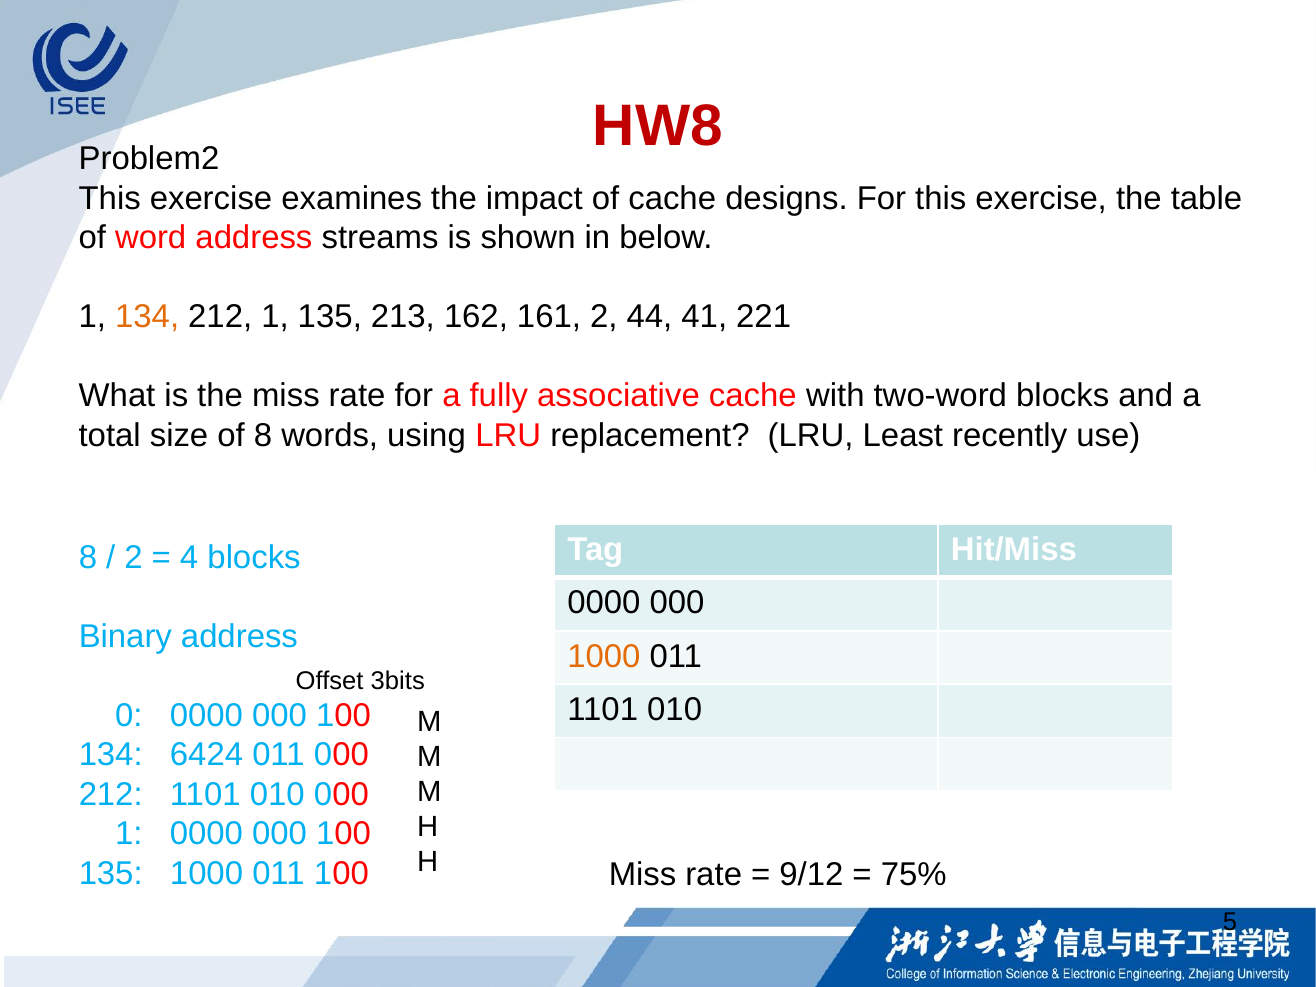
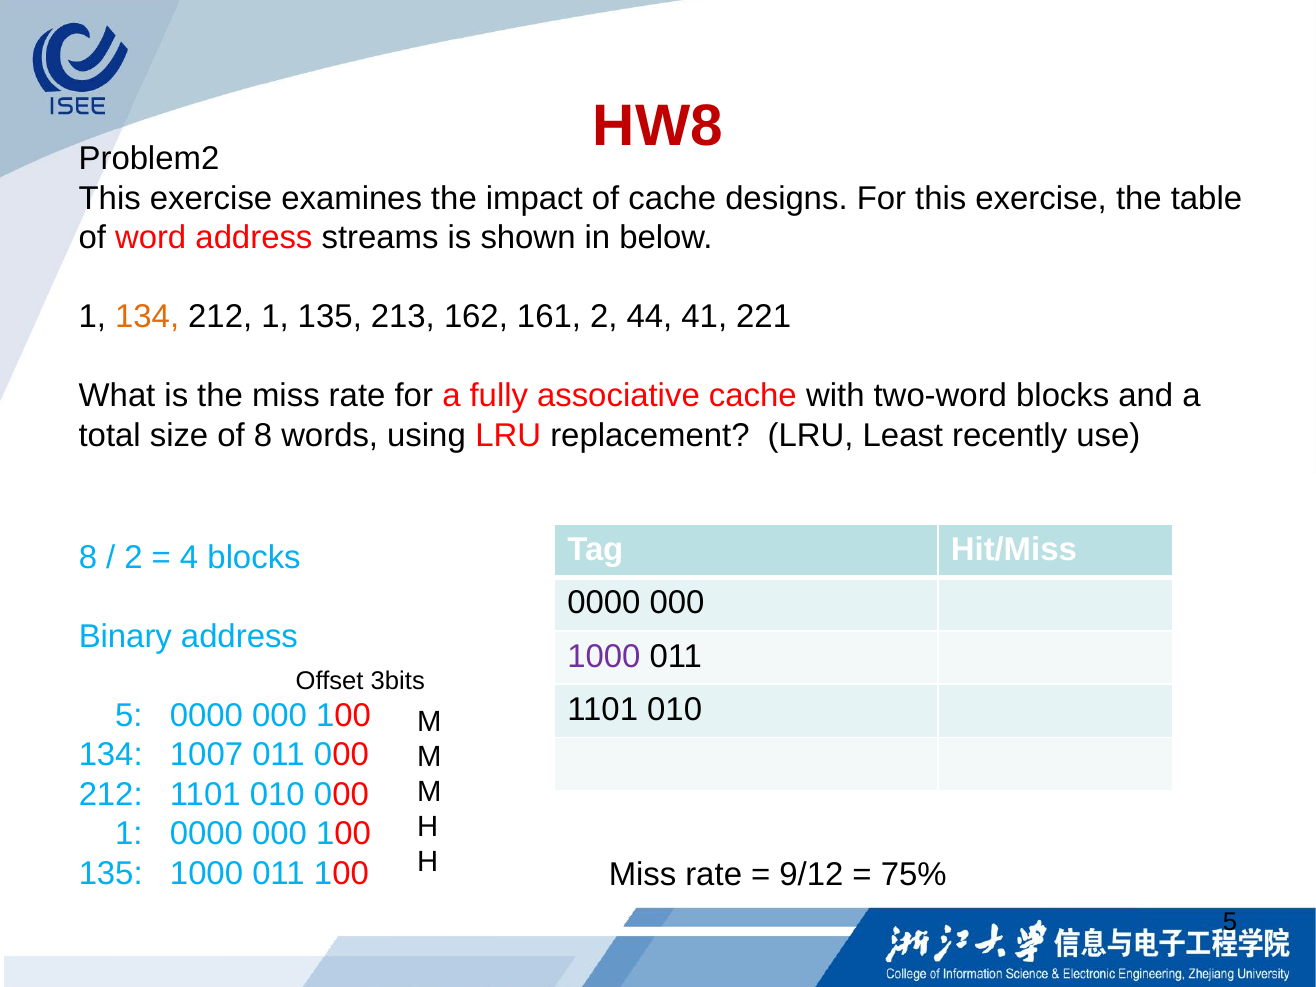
1000 colour: orange -> purple (604, 656)
0: 0 -> 5 (129, 716)
6424: 6424 -> 1007 (207, 755)
